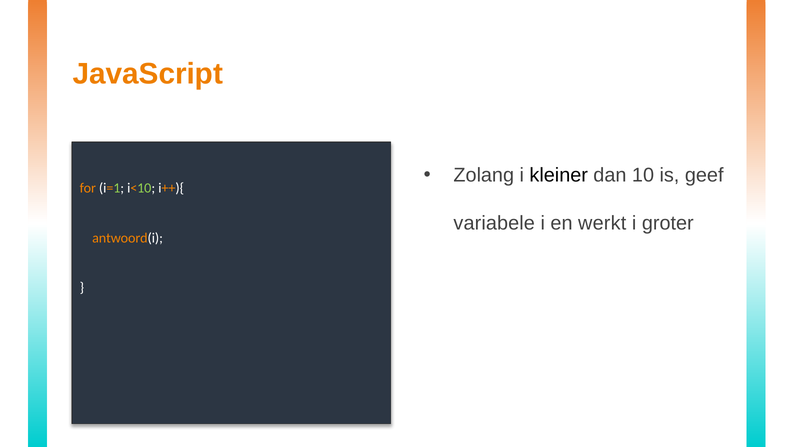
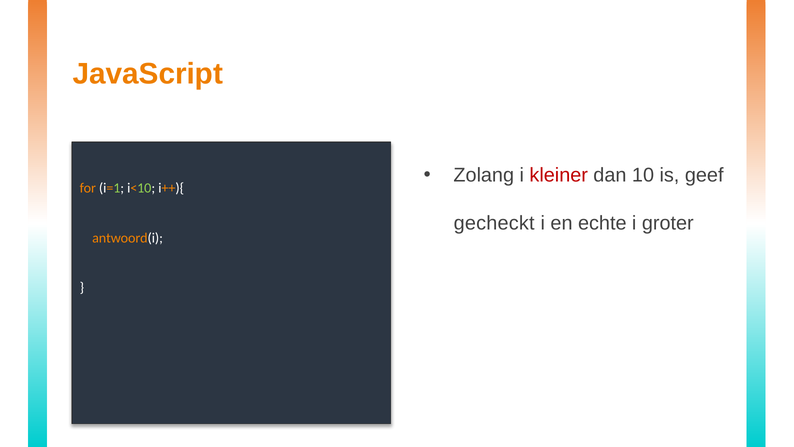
kleiner colour: black -> red (559, 175)
variabele: variabele -> gecheckt (494, 223)
werkt: werkt -> echte (602, 223)
